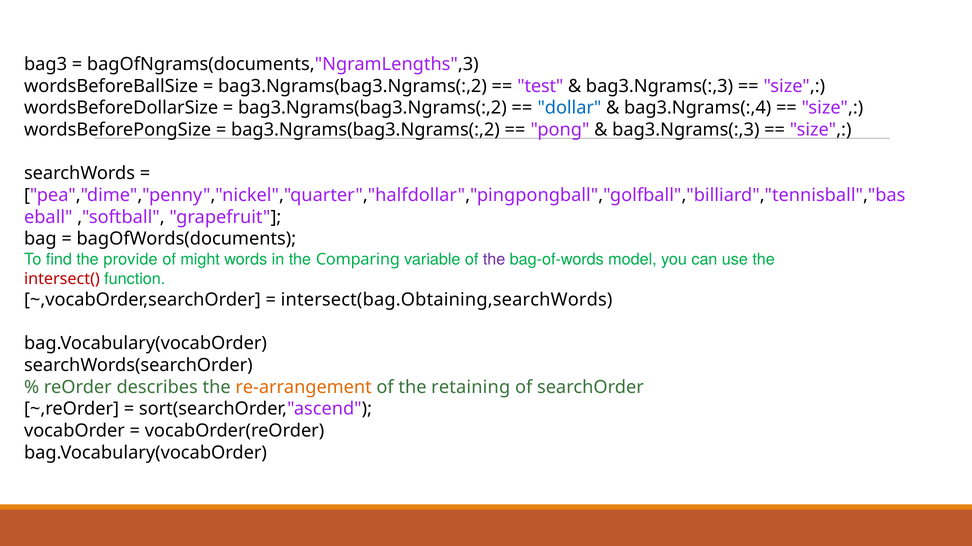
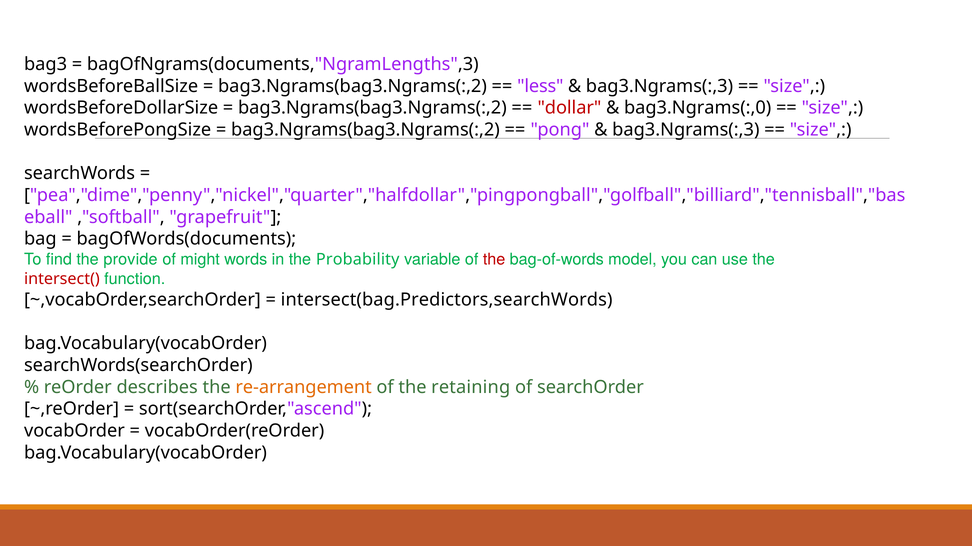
test: test -> less (540, 86)
dollar colour: blue -> red (569, 108)
bag3.Ngrams(:,4: bag3.Ngrams(:,4 -> bag3.Ngrams(:,0 (698, 108)
Comparing: Comparing -> Probability (358, 260)
the colour: purple -> red (494, 260)
intersect(bag.Obtaining,searchWords: intersect(bag.Obtaining,searchWords -> intersect(bag.Predictors,searchWords (447, 300)
